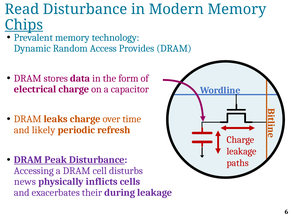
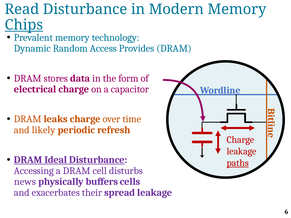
Peak: Peak -> Ideal (56, 160)
paths underline: none -> present (238, 163)
inflicts: inflicts -> buffers (102, 182)
during: during -> spread (120, 193)
